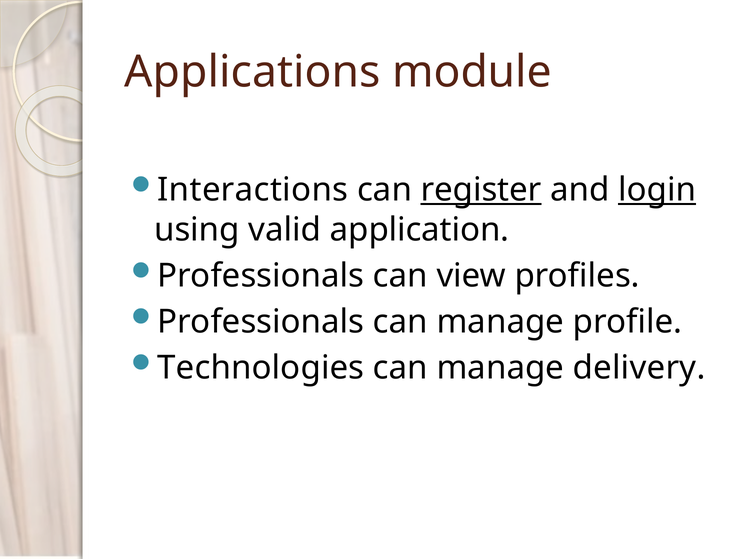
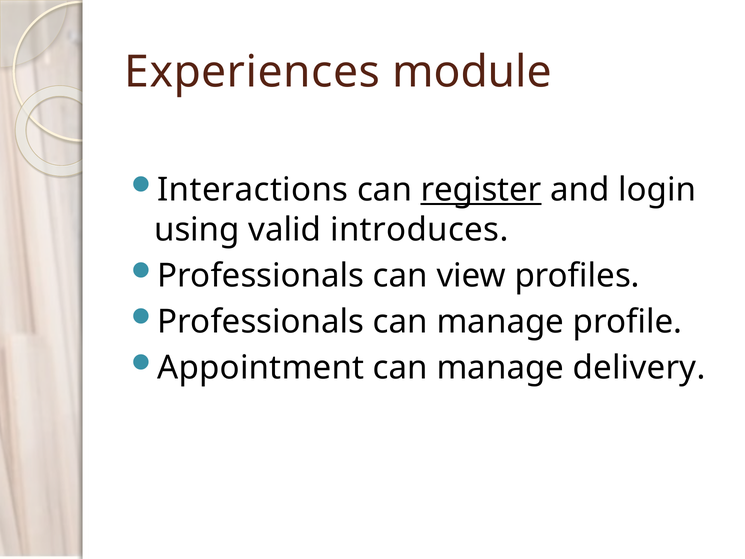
Applications: Applications -> Experiences (252, 72)
login underline: present -> none (657, 190)
application: application -> introduces (419, 230)
Technologies: Technologies -> Appointment (261, 367)
